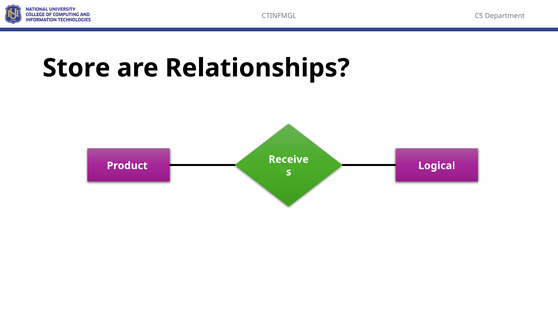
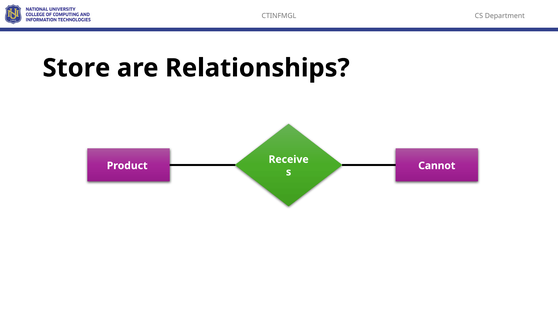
Logical: Logical -> Cannot (437, 166)
